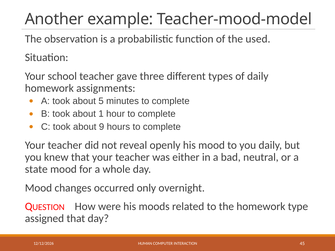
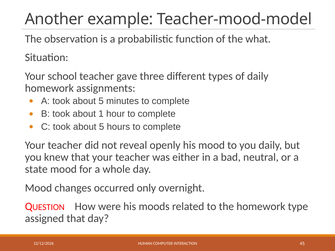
used: used -> what (258, 39)
C took about 9: 9 -> 5 (102, 127)
